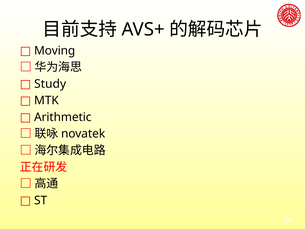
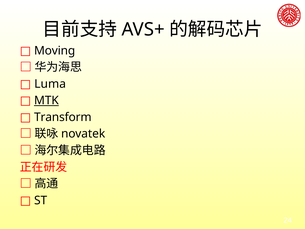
Study: Study -> Luma (50, 84)
MTK underline: none -> present (46, 100)
Arithmetic: Arithmetic -> Transform (63, 117)
